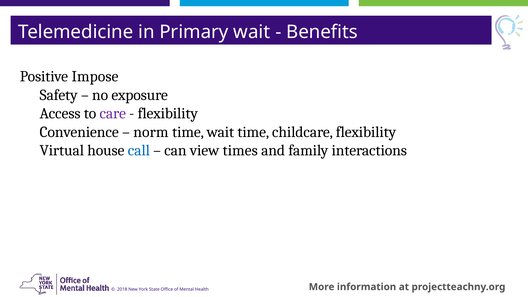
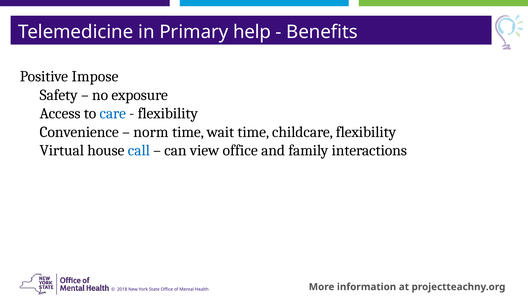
Primary wait: wait -> help (252, 32)
care colour: purple -> blue (113, 113)
view times: times -> office (240, 150)
